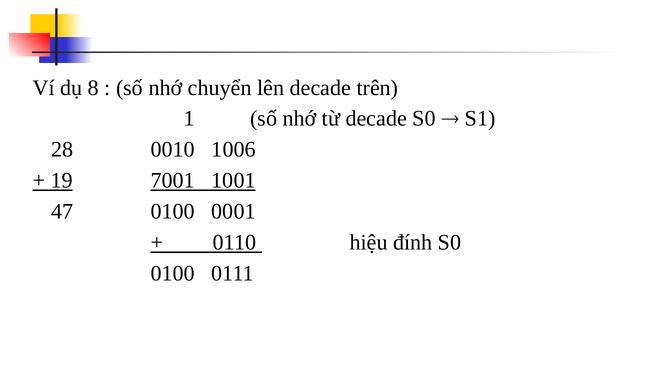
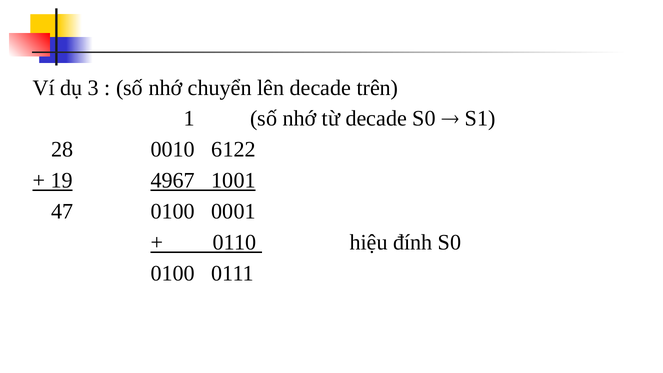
8: 8 -> 3 (93, 88)
1006: 1006 -> 6122 (234, 150)
7001: 7001 -> 4967 (173, 181)
